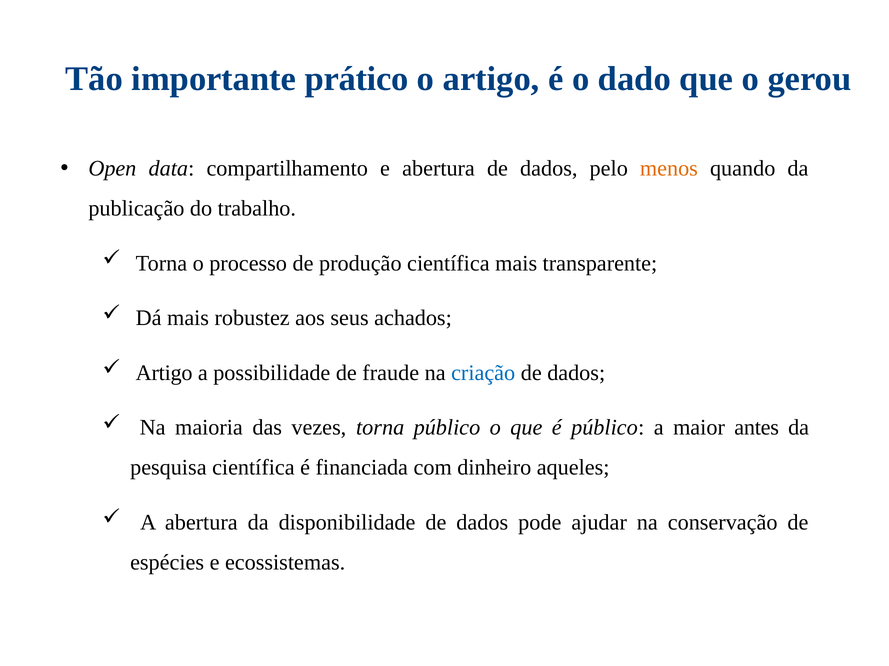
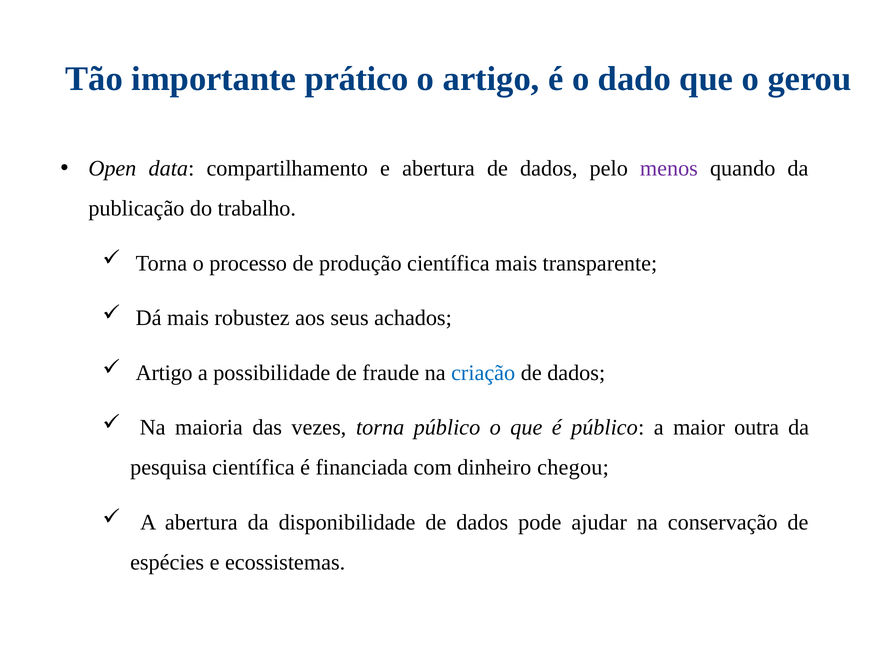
menos colour: orange -> purple (669, 169)
antes: antes -> outra (757, 428)
aqueles: aqueles -> chegou (573, 468)
